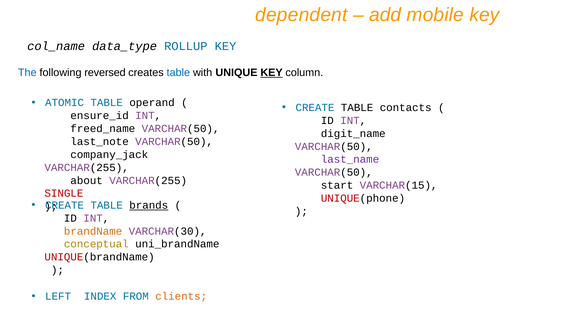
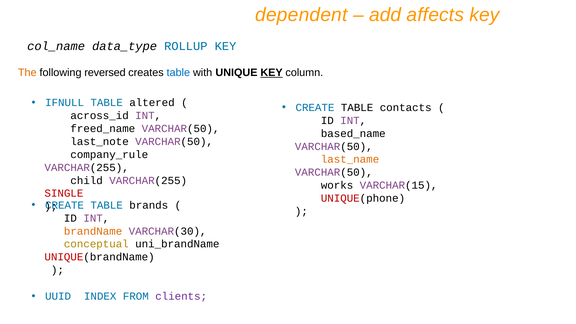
mobile: mobile -> affects (435, 15)
The colour: blue -> orange (27, 73)
ATOMIC: ATOMIC -> IFNULL (65, 103)
operand: operand -> altered (152, 103)
ensure_id: ensure_id -> across_id (100, 116)
digit_name: digit_name -> based_name (353, 134)
company_jack: company_jack -> company_rule (109, 155)
last_name colour: purple -> orange (350, 159)
about: about -> child (87, 180)
start: start -> works (337, 185)
brands underline: present -> none (149, 205)
LEFT: LEFT -> UUID (58, 296)
clients colour: orange -> purple (181, 296)
